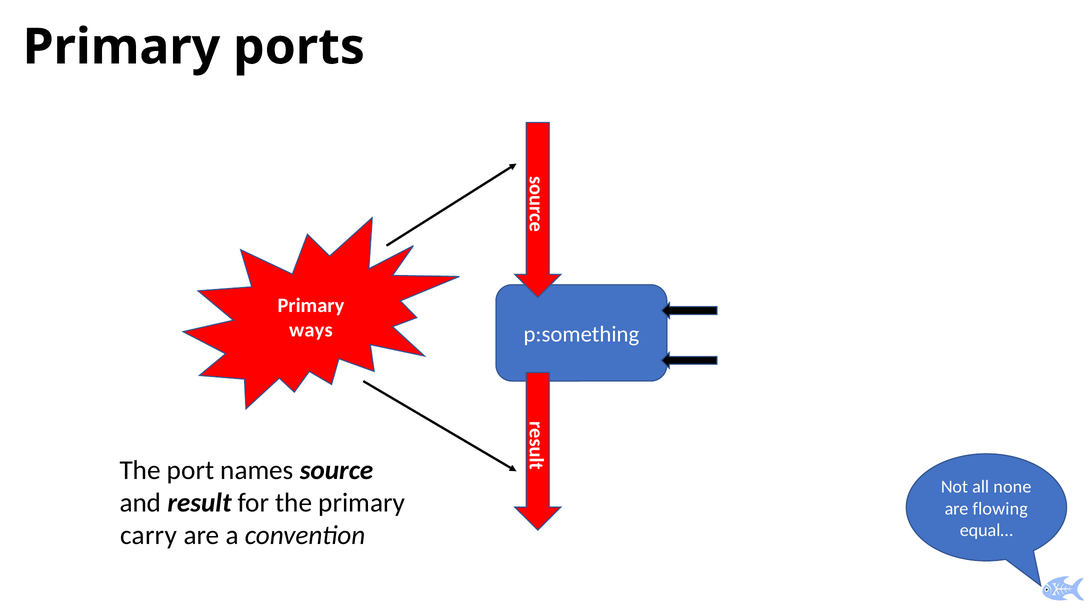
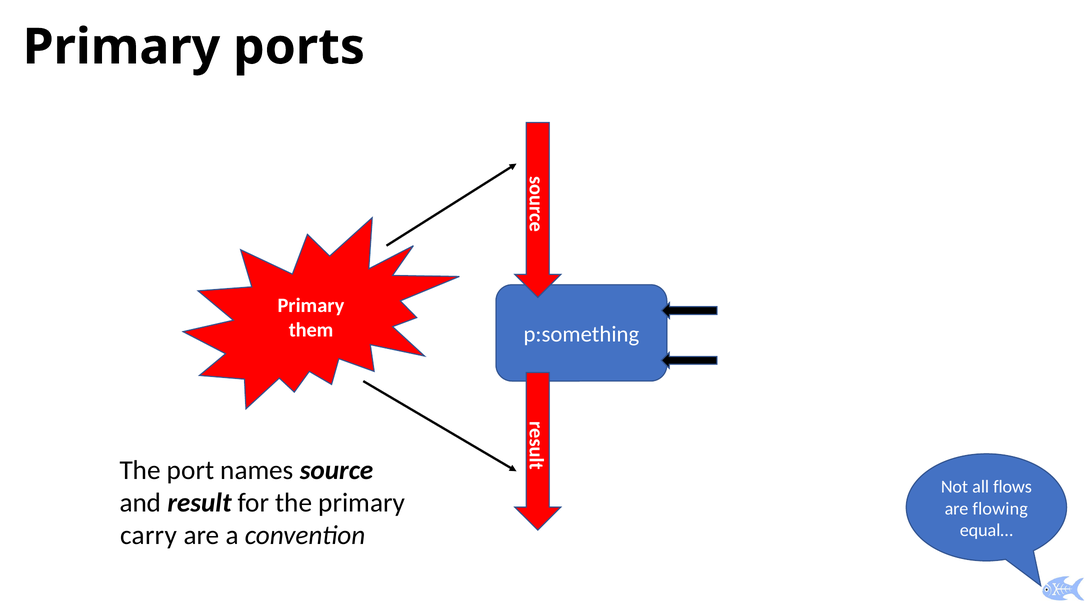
ways: ways -> them (311, 330)
none: none -> flows (1013, 487)
